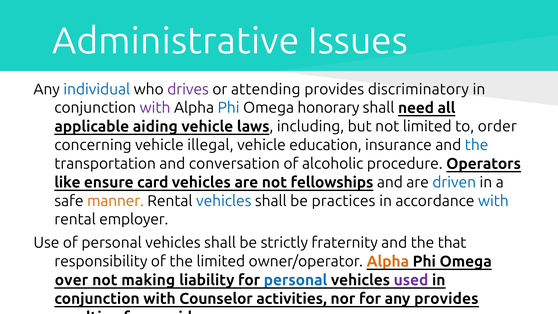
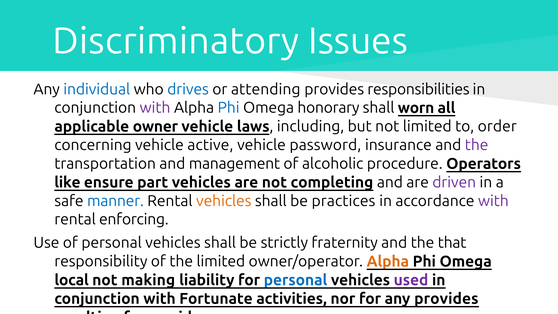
Administrative: Administrative -> Discriminatory (176, 41)
drives colour: purple -> blue (188, 89)
discriminatory: discriminatory -> responsibilities (418, 89)
need: need -> worn (416, 108)
aiding: aiding -> owner (155, 126)
illegal: illegal -> active (210, 145)
education: education -> password (325, 145)
the colour: blue -> purple (477, 145)
conversation: conversation -> management (234, 164)
card: card -> part (153, 182)
fellowships: fellowships -> completing (332, 182)
driven colour: blue -> purple (454, 182)
manner colour: orange -> blue (115, 201)
vehicles colour: blue -> orange (224, 201)
with colour: blue -> purple (493, 201)
employer: employer -> enforcing (134, 219)
over: over -> local (72, 280)
Counselor: Counselor -> Fortunate (216, 299)
